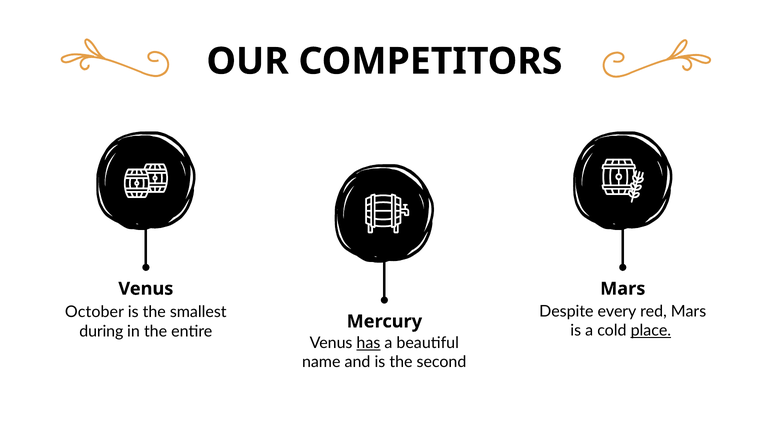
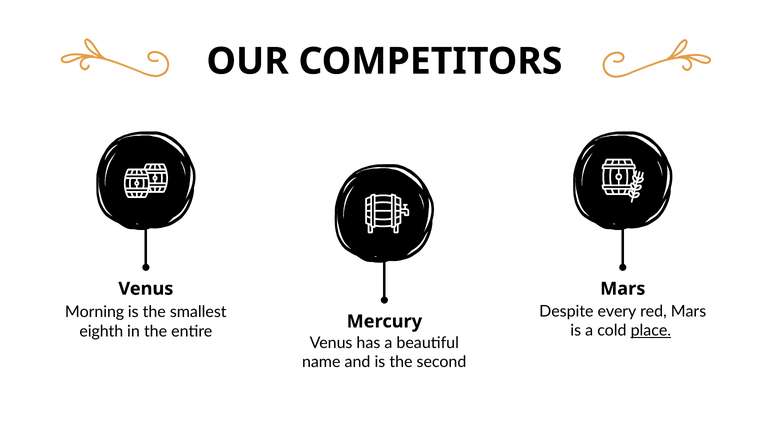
October: October -> Morning (95, 312)
during: during -> eighth (101, 331)
has underline: present -> none (368, 343)
